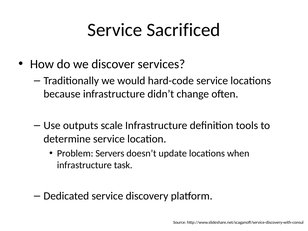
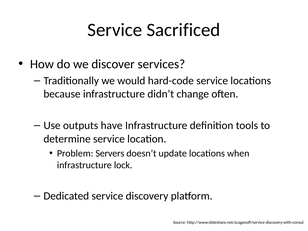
scale: scale -> have (112, 126)
task: task -> lock (123, 165)
